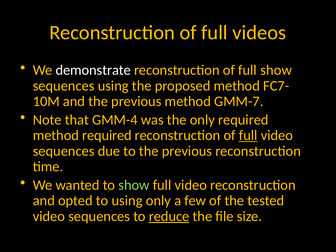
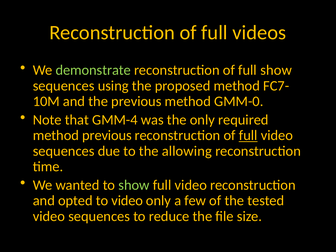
demonstrate colour: white -> light green (93, 70)
GMM-7: GMM-7 -> GMM-0 (239, 101)
method required: required -> previous (107, 135)
to the previous: previous -> allowing (187, 151)
to using: using -> video (127, 201)
reduce underline: present -> none (169, 216)
